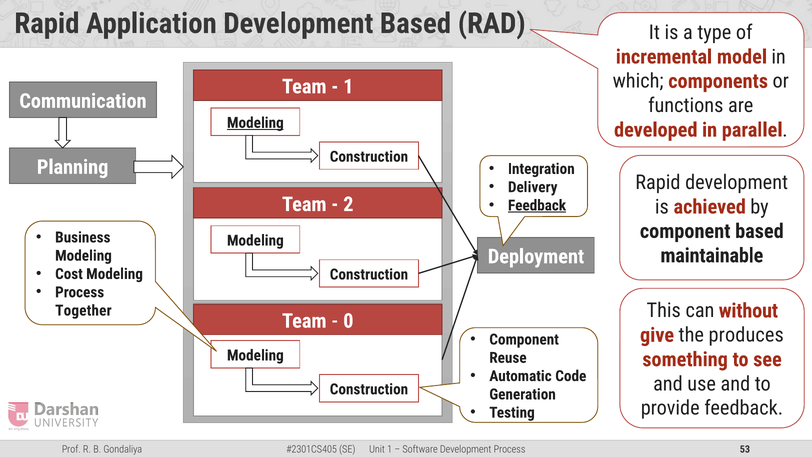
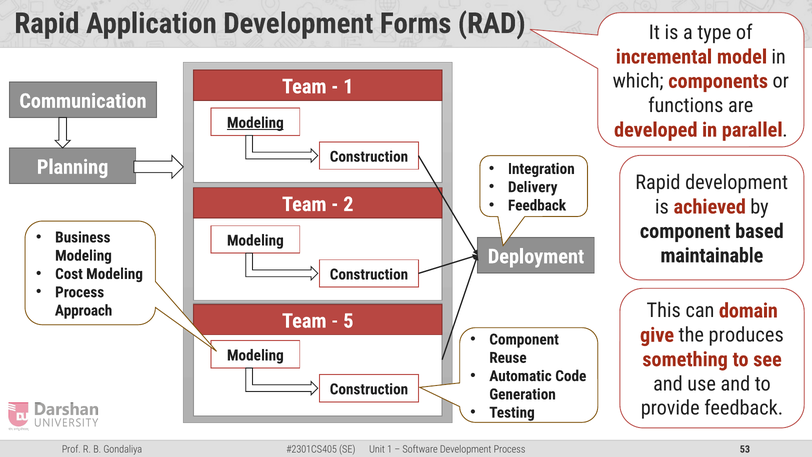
Development Based: Based -> Forms (416, 24)
Feedback underline: present -> none (537, 205)
without: without -> domain (748, 311)
Together: Together -> Approach (84, 310)
0: 0 -> 5 (348, 321)
